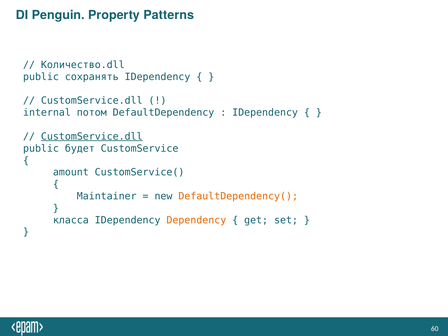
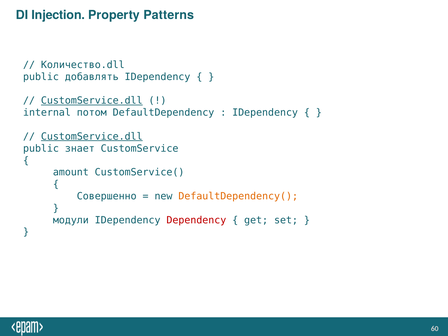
Penguin: Penguin -> Injection (58, 15)
сохранять: сохранять -> добавлять (92, 77)
CustomService.dll underline: none -> present (92, 101)
будет: будет -> знает (80, 148)
Maintainer: Maintainer -> Совершенно (107, 196)
класса: класса -> модули (71, 220)
Dependency colour: orange -> red (196, 220)
